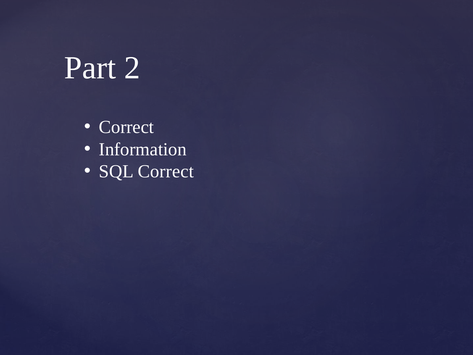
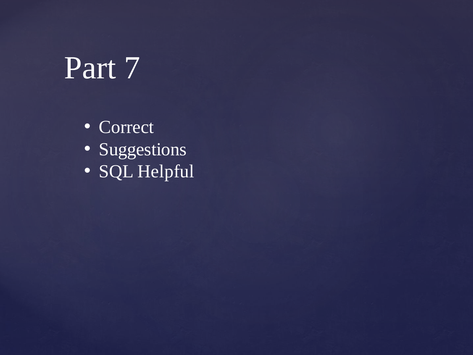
2: 2 -> 7 (132, 68)
Information: Information -> Suggestions (143, 149)
SQL Correct: Correct -> Helpful (166, 171)
